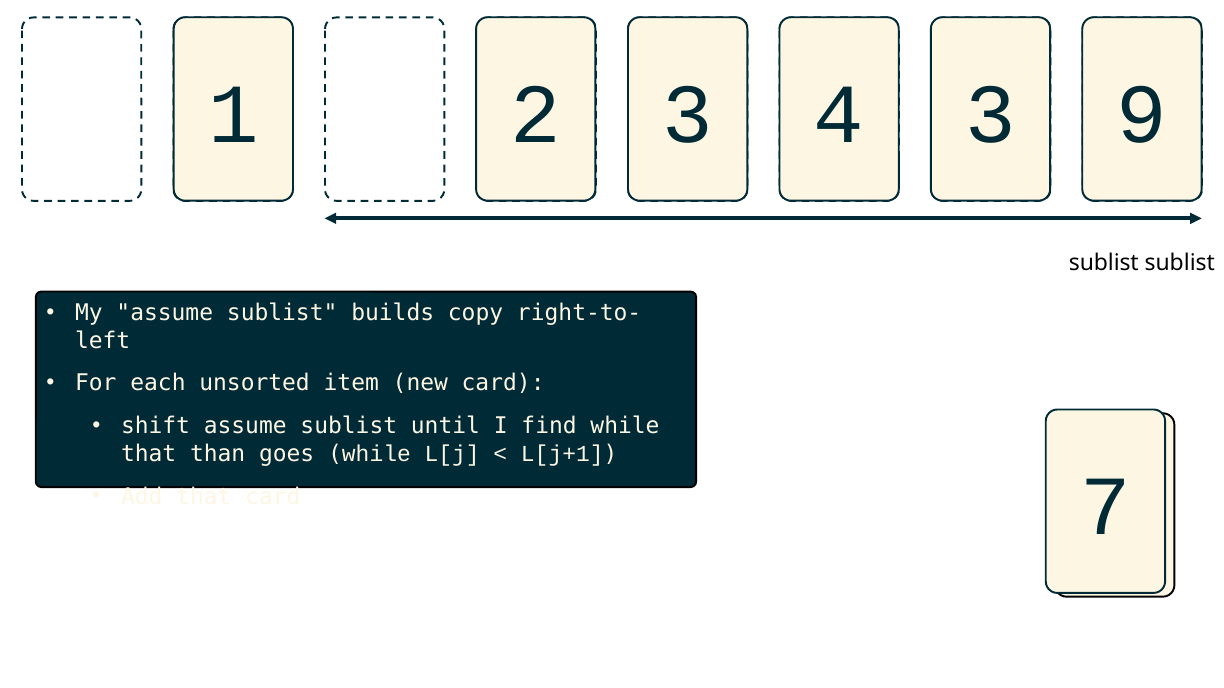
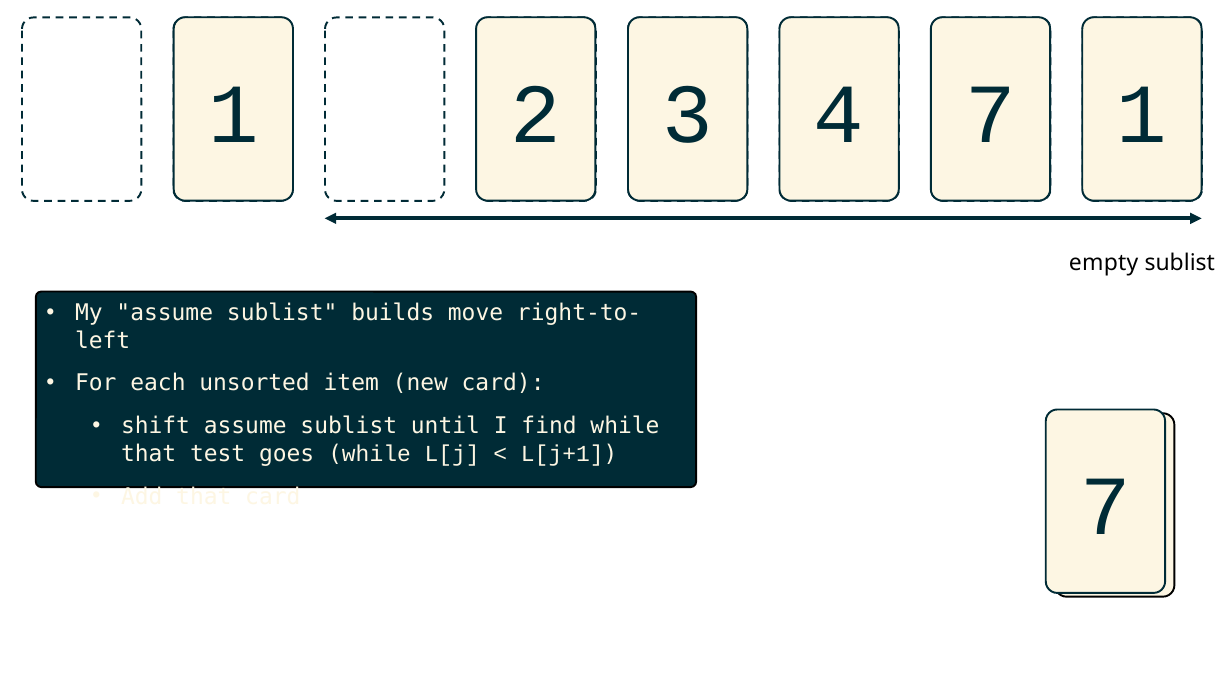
2 3: 3 -> 7 (990, 115)
4 9: 9 -> 1 (1142, 115)
sublist: sublist -> empty (1104, 263)
copy: copy -> move (476, 313)
than: than -> test (218, 454)
